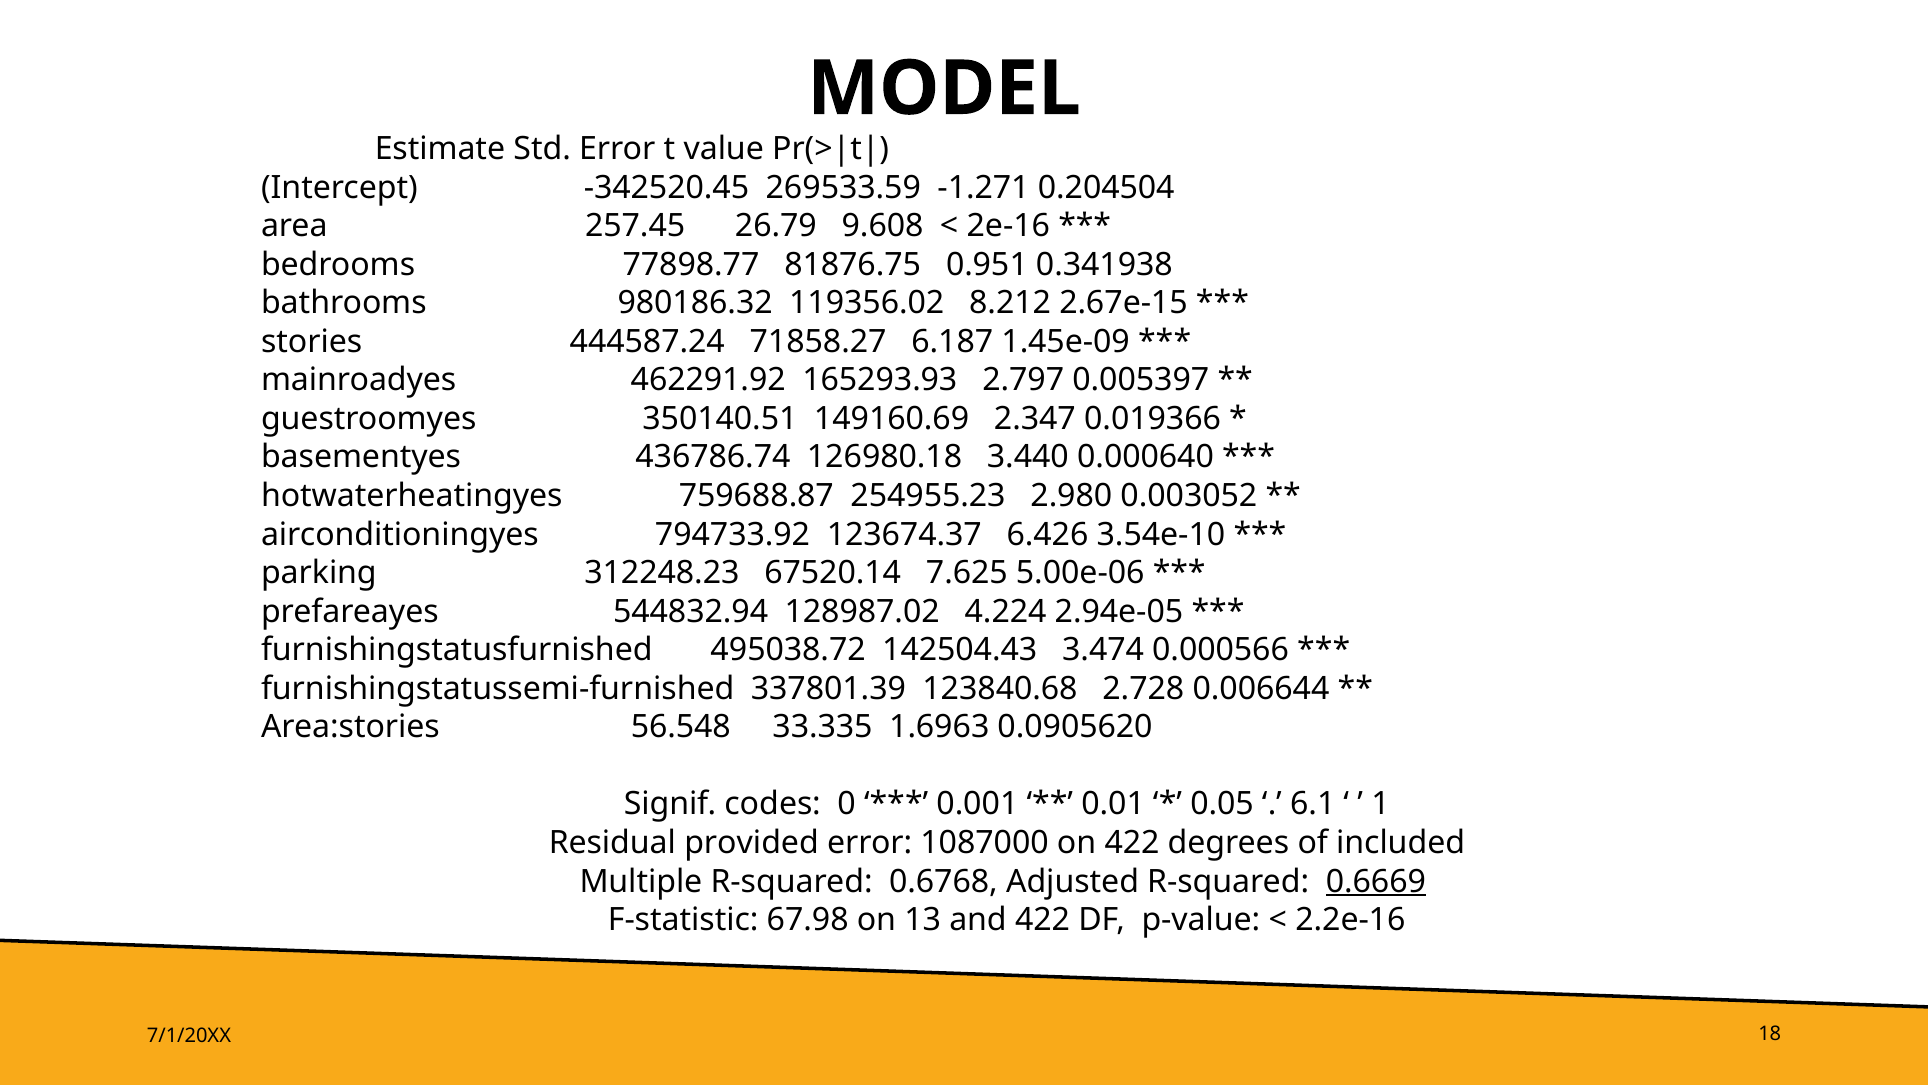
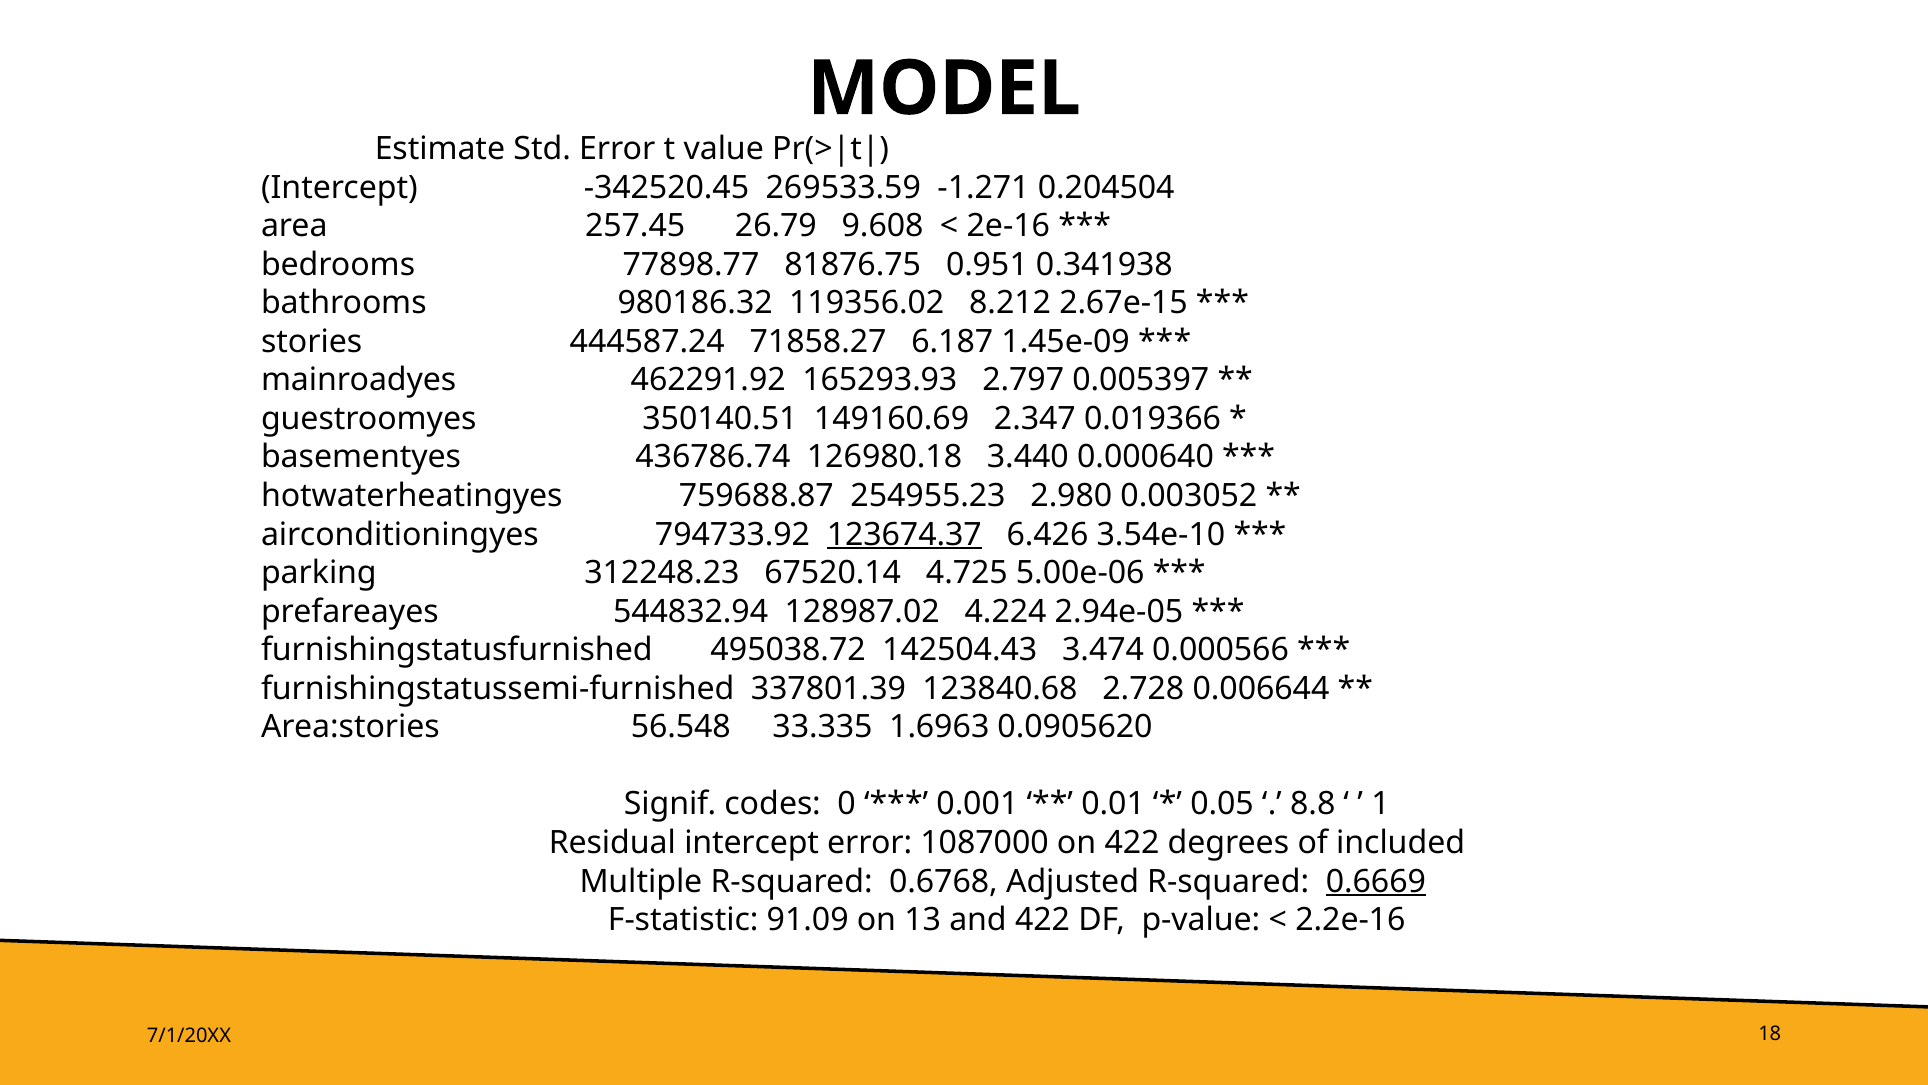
123674.37 underline: none -> present (904, 534)
7.625: 7.625 -> 4.725 (967, 573)
6.1: 6.1 -> 8.8 (1313, 804)
Residual provided: provided -> intercept (752, 843)
67.98: 67.98 -> 91.09 (808, 920)
